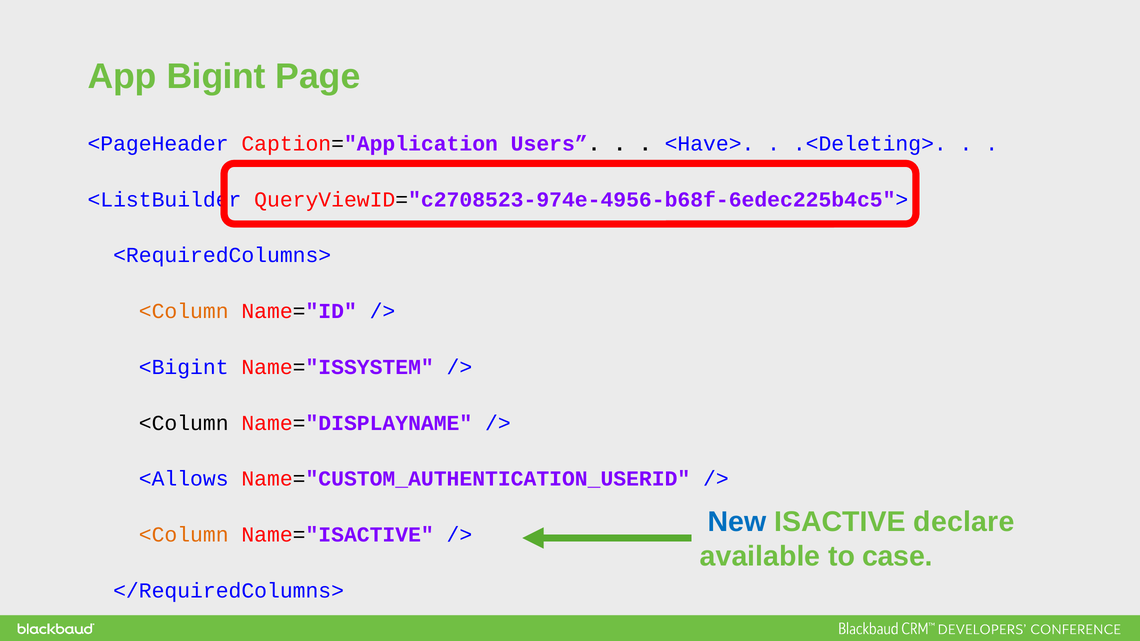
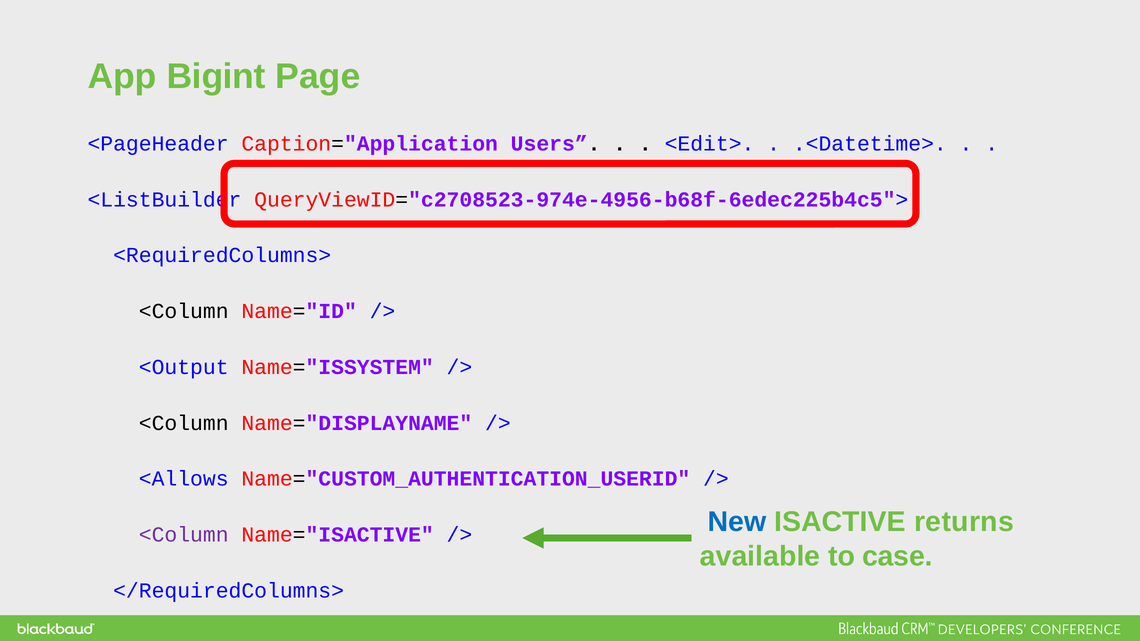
<Have>: <Have> -> <Edit> (710, 144)
.<Deleting>: .<Deleting> -> .<Datetime> (870, 144)
<Column colour: orange -> black (184, 311)
<Bigint: <Bigint -> <Output (184, 367)
declare: declare -> returns (964, 522)
<Column colour: orange -> purple (184, 535)
